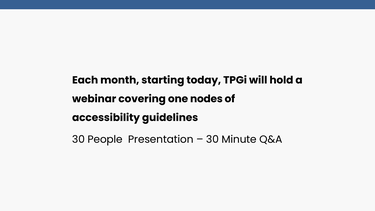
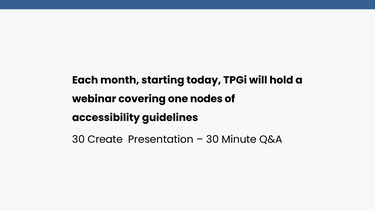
People: People -> Create (105, 139)
